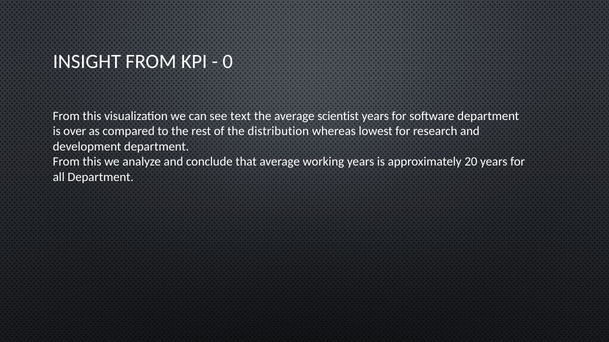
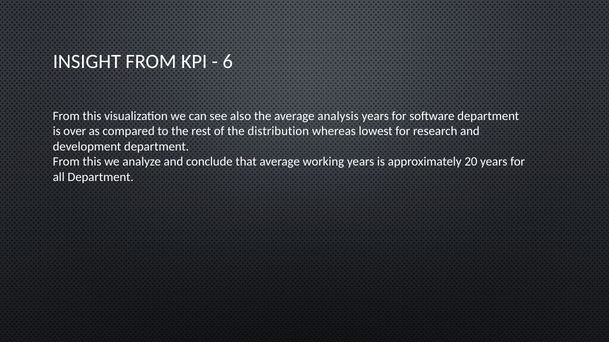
0: 0 -> 6 (228, 62)
text: text -> also (241, 116)
scientist: scientist -> analysis (338, 116)
